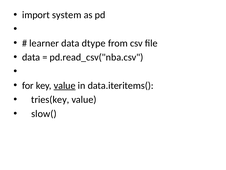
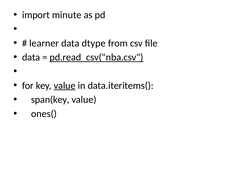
system: system -> minute (67, 15)
pd.read_csv("nba.csv underline: none -> present (96, 57)
tries(key: tries(key -> span(key (50, 99)
slow(: slow( -> ones( (44, 113)
